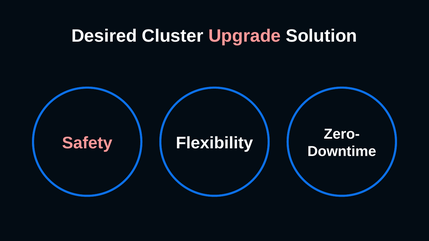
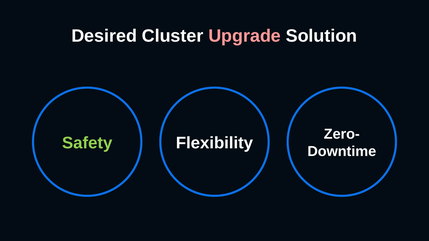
Safety colour: pink -> light green (87, 143)
